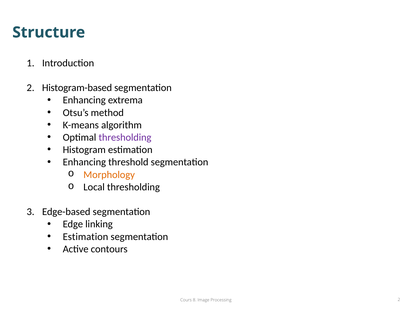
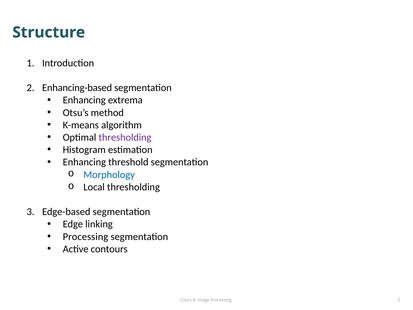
Histogram-based: Histogram-based -> Enhancing-based (77, 88)
Morphology colour: orange -> blue (109, 174)
Estimation: Estimation -> Processing (85, 236)
